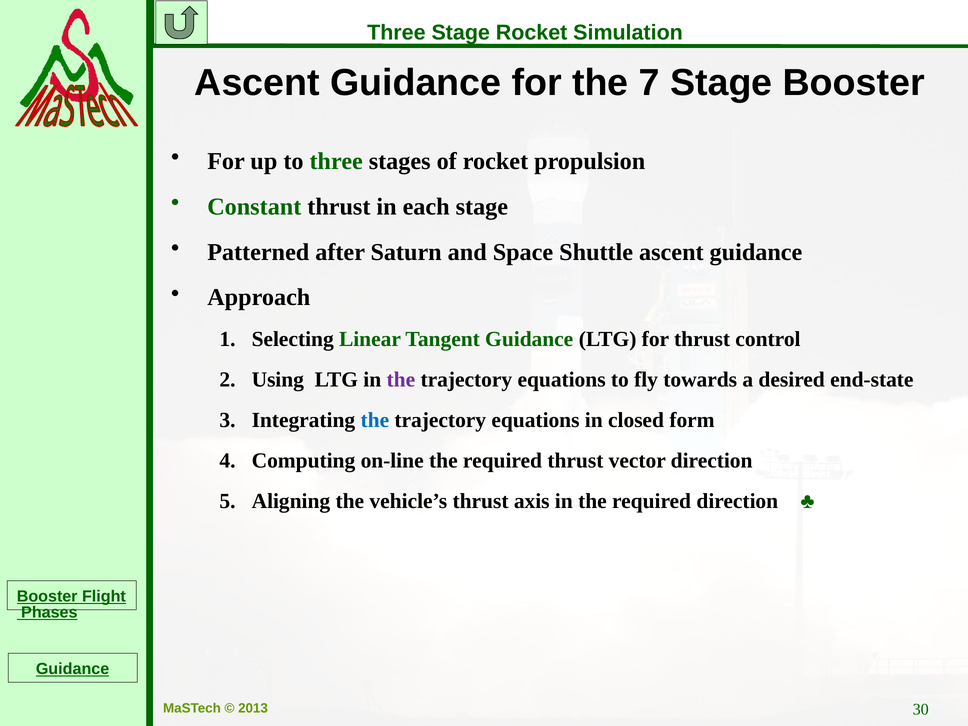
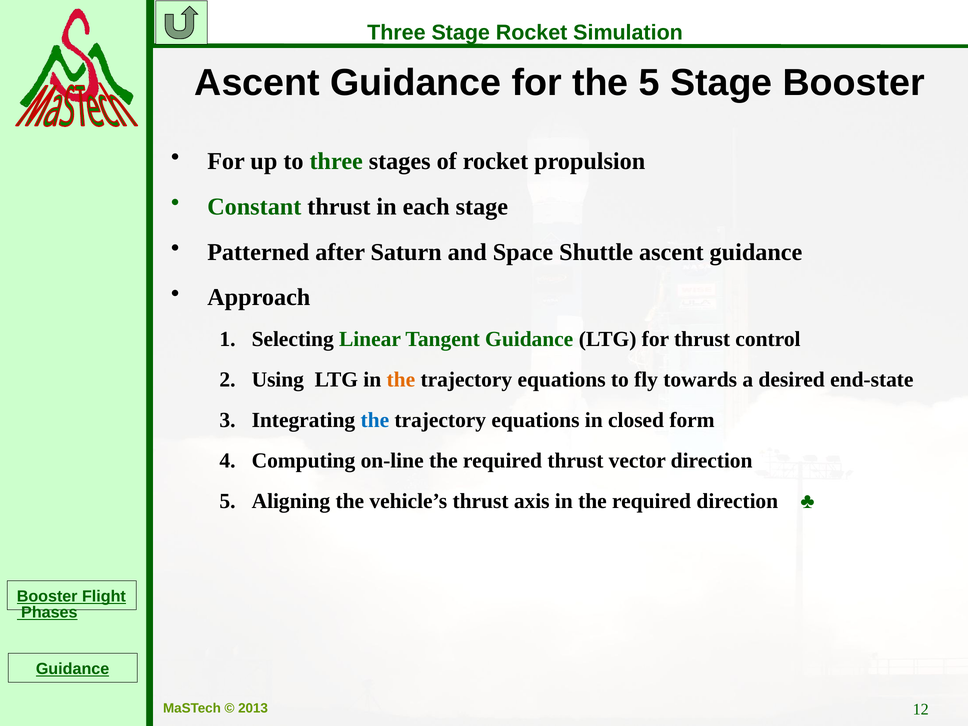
the 7: 7 -> 5 (649, 83)
the colour: purple -> orange (401, 380)
30: 30 -> 12 (921, 709)
